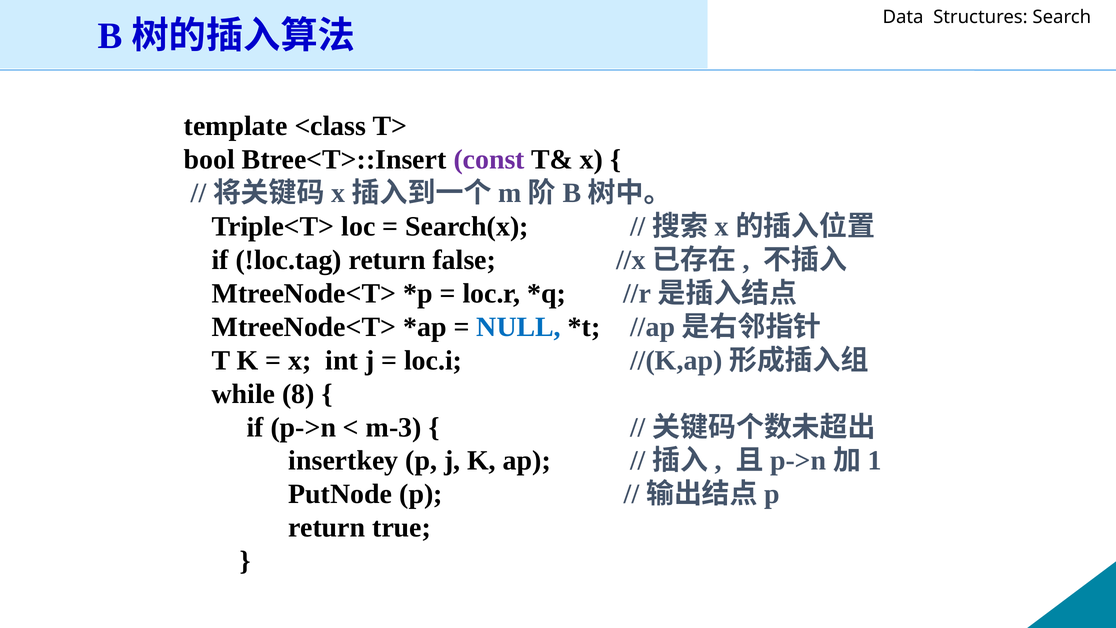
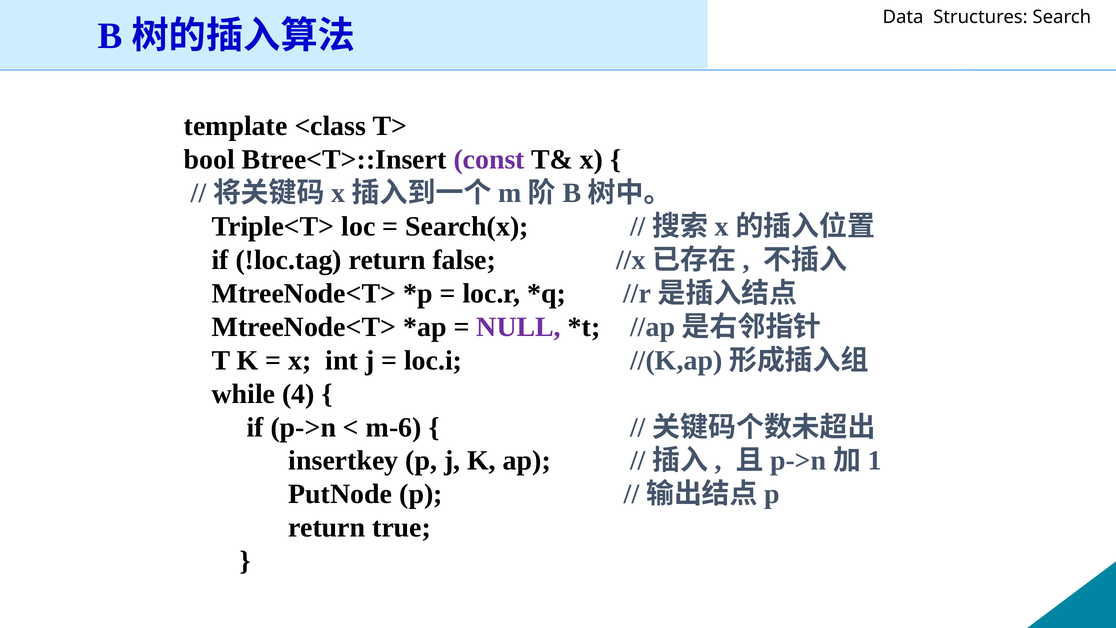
NULL colour: blue -> purple (519, 327)
8: 8 -> 4 (298, 394)
m-3: m-3 -> m-6 (394, 427)
